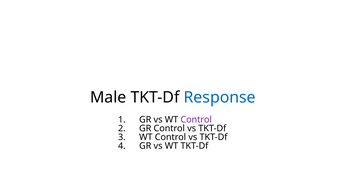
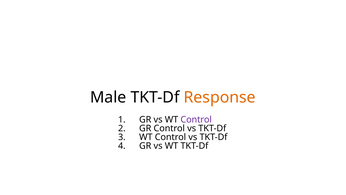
Response colour: blue -> orange (220, 97)
